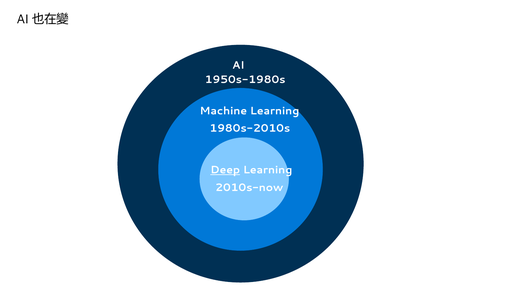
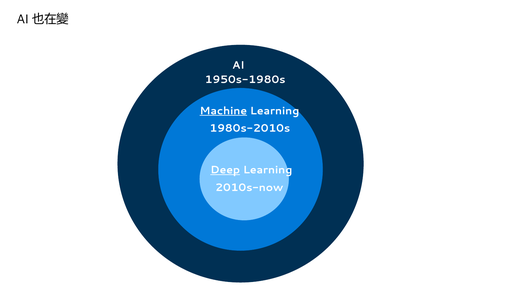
Machine underline: none -> present (223, 111)
